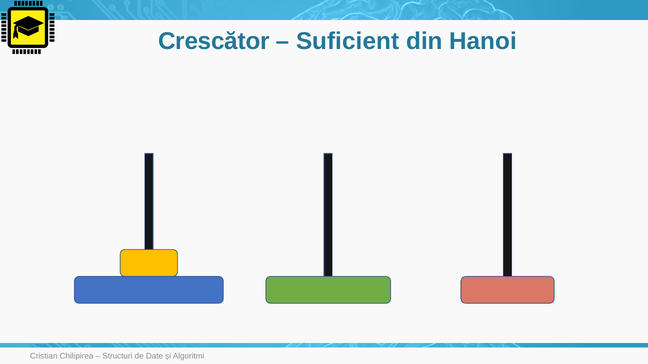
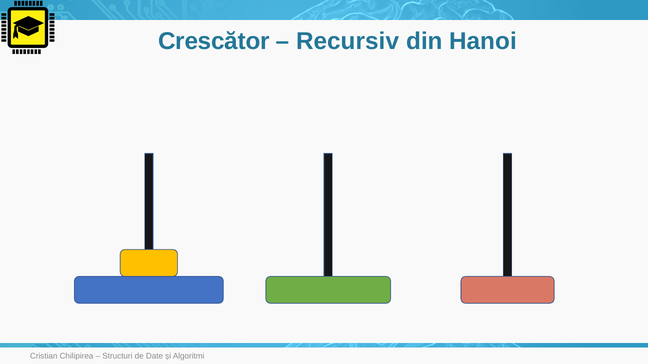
Suficient: Suficient -> Recursiv (348, 41)
